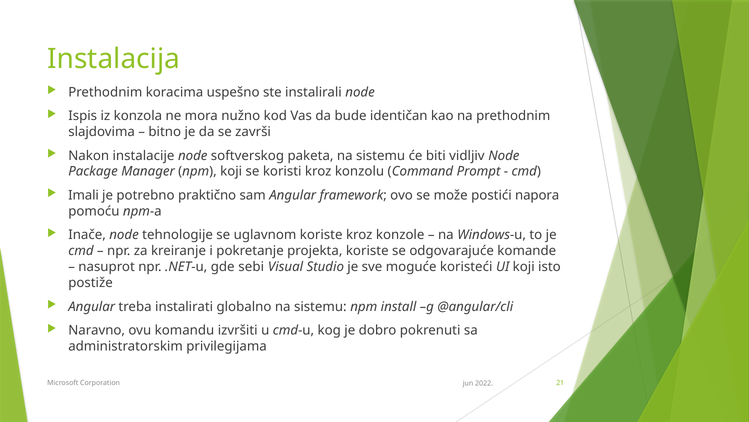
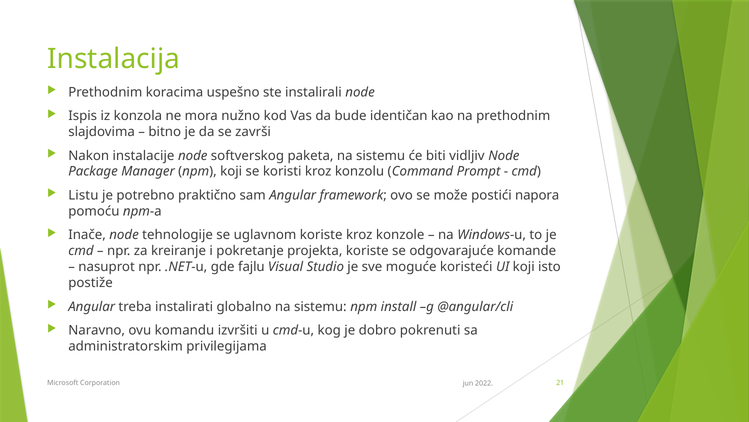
Imali: Imali -> Listu (83, 195)
sebi: sebi -> fajlu (251, 267)
